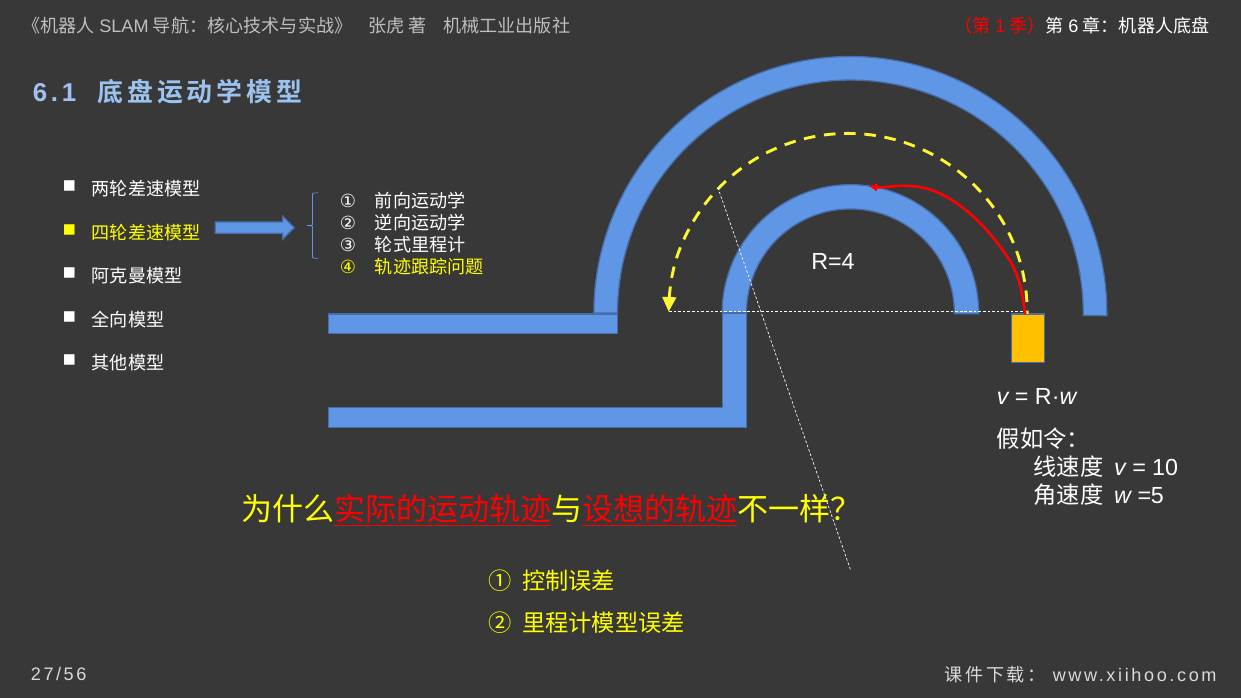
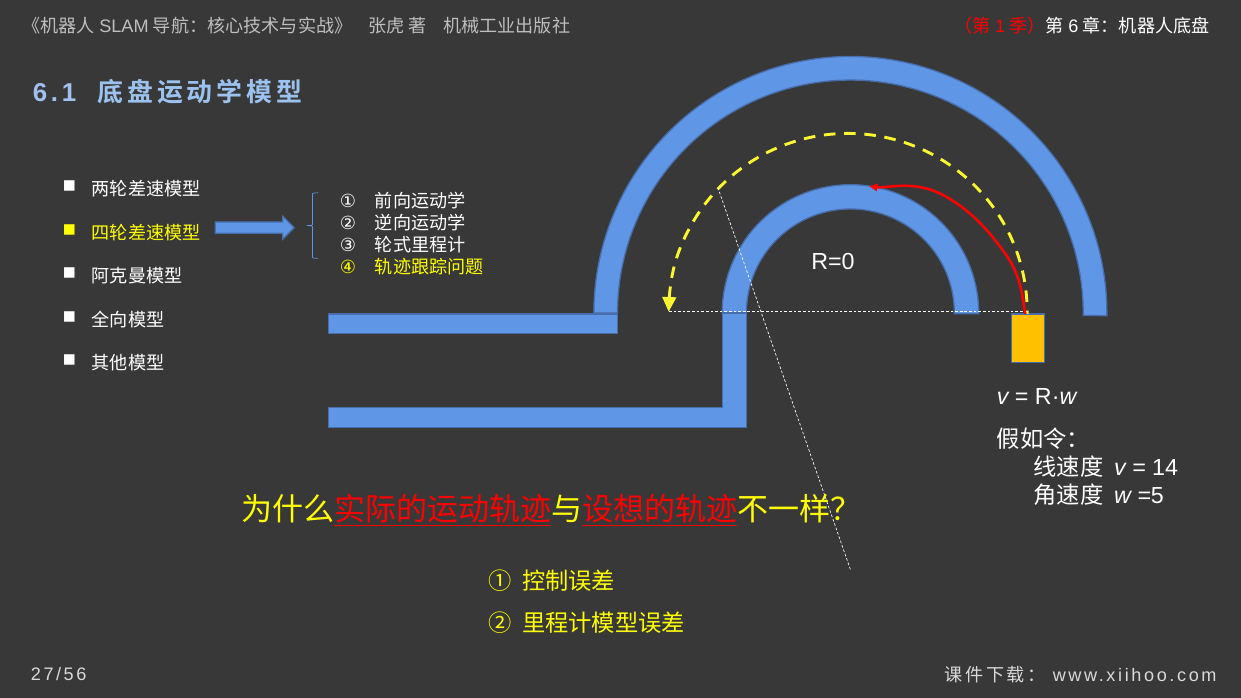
R=4: R=4 -> R=0 (833, 261)
10: 10 -> 14 (1165, 468)
